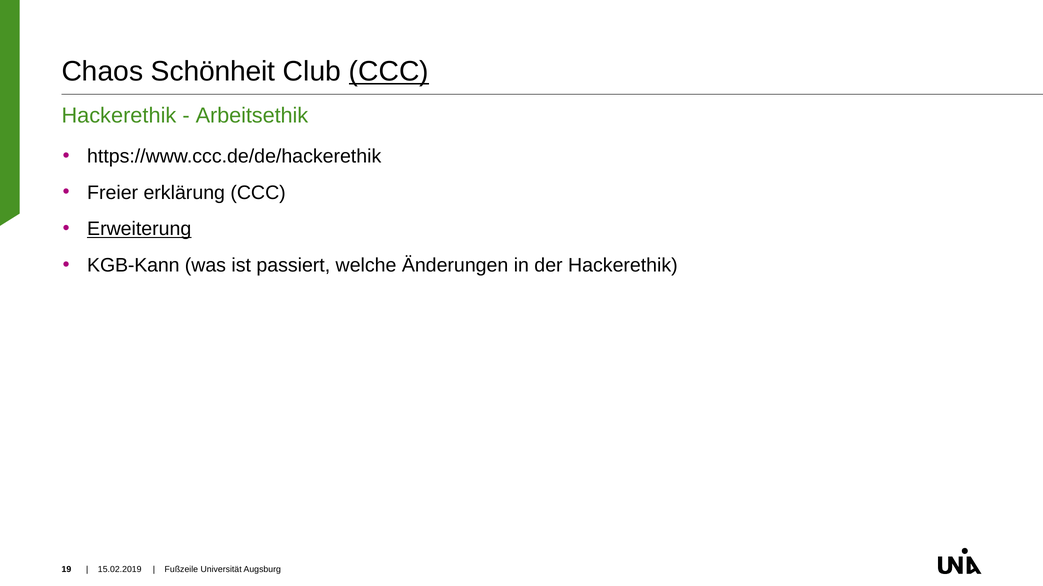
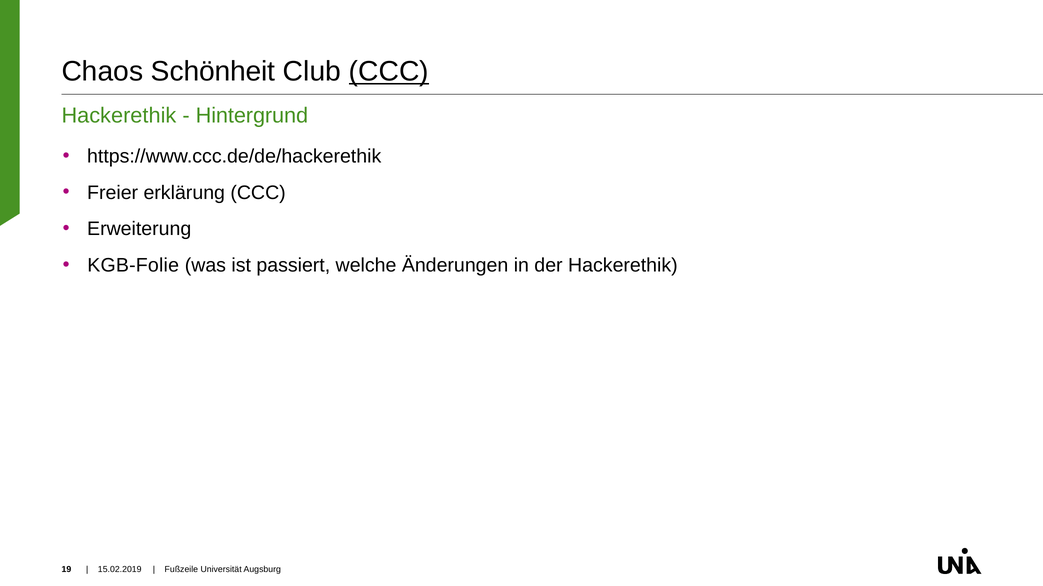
Arbeitsethik: Arbeitsethik -> Hintergrund (252, 116)
Erweiterung underline: present -> none (139, 229)
KGB-Kann: KGB-Kann -> KGB-Folie (133, 266)
